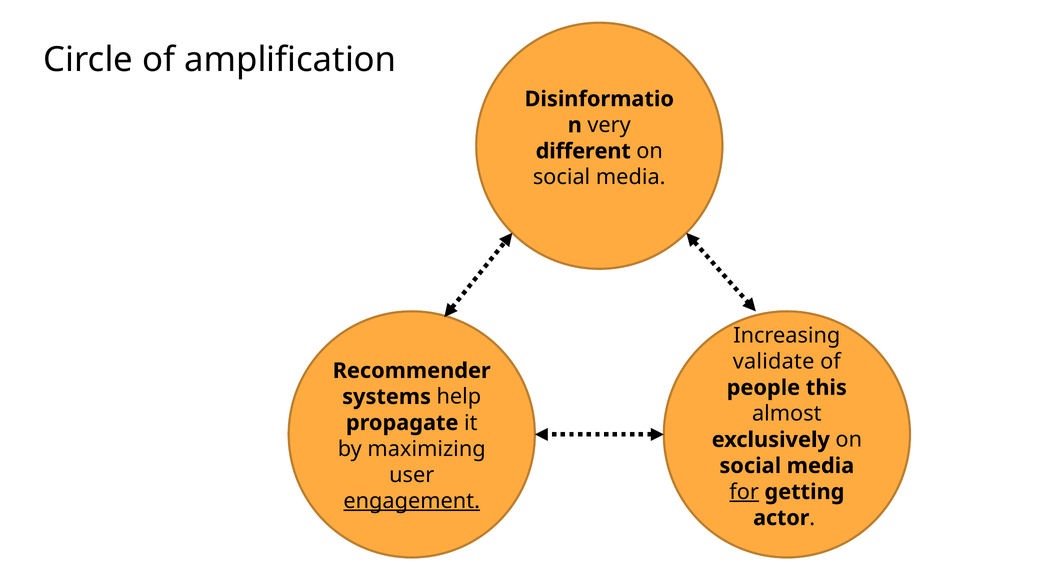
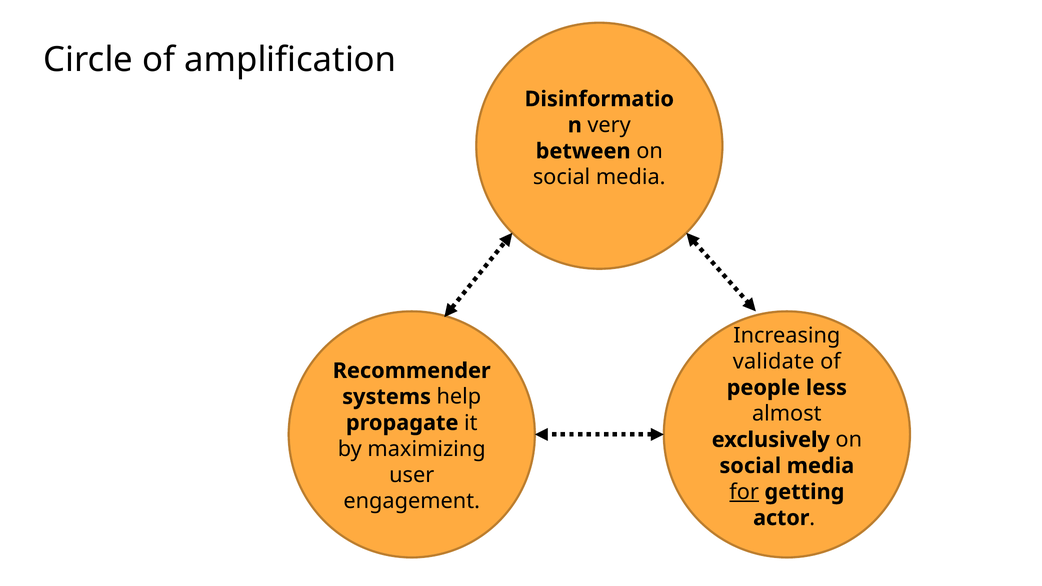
different: different -> between (583, 151)
this: this -> less (826, 388)
engagement underline: present -> none (412, 501)
